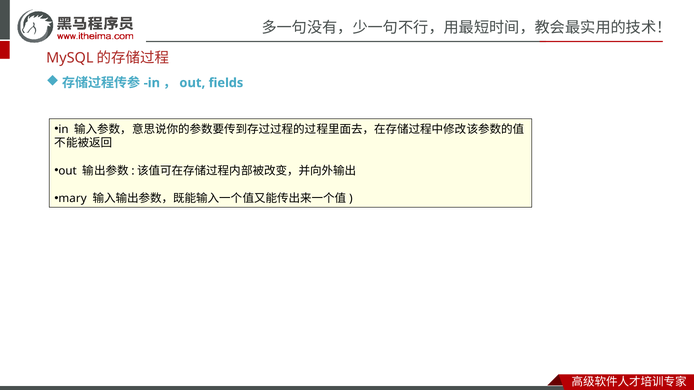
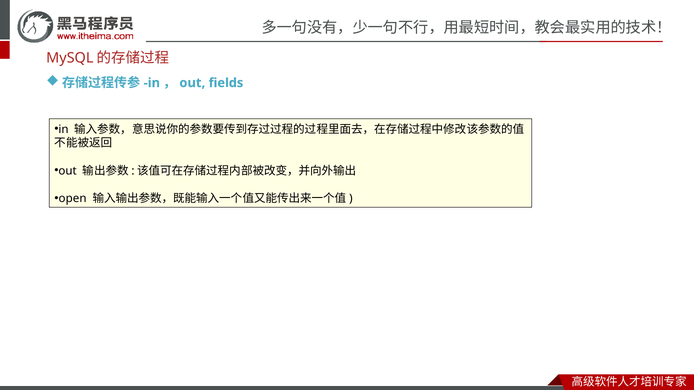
mary: mary -> open (73, 199)
